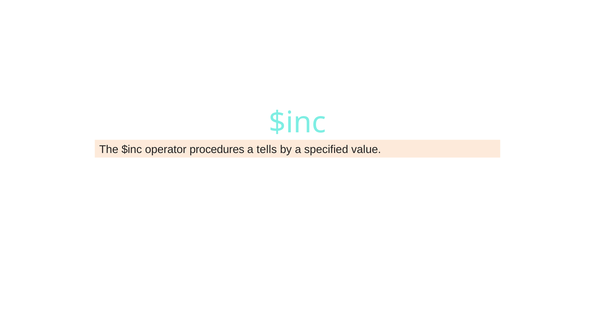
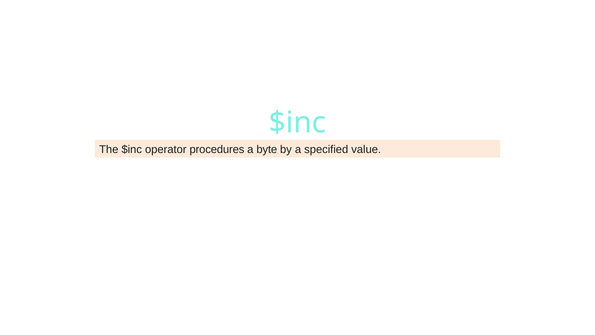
tells: tells -> byte (267, 149)
